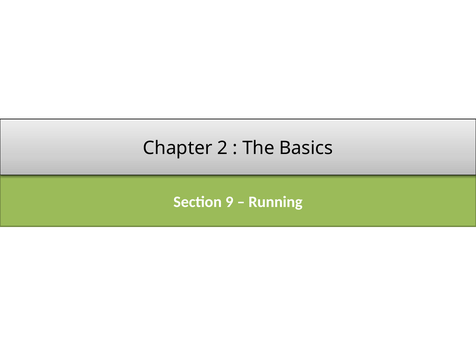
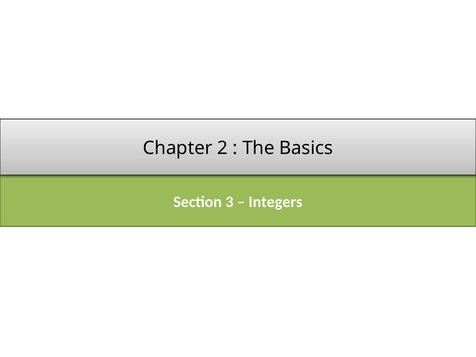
9: 9 -> 3 (229, 202)
Running: Running -> Integers (275, 202)
